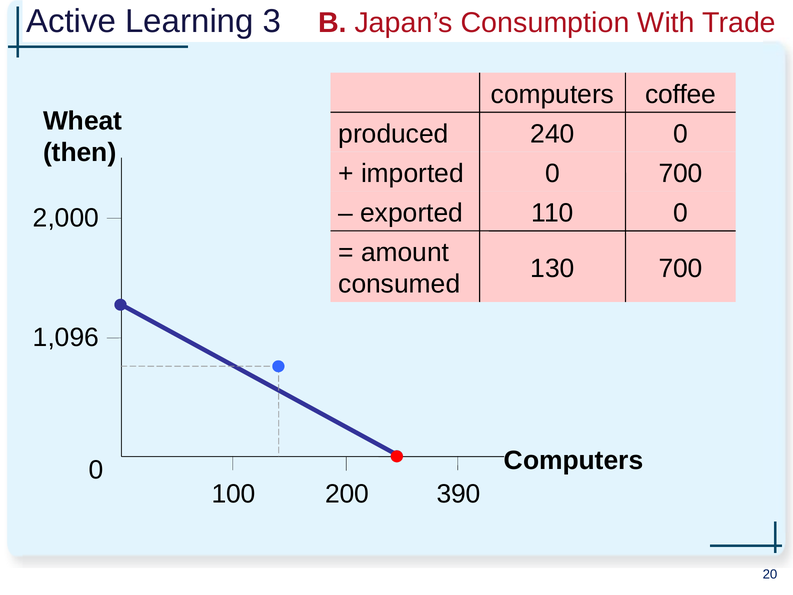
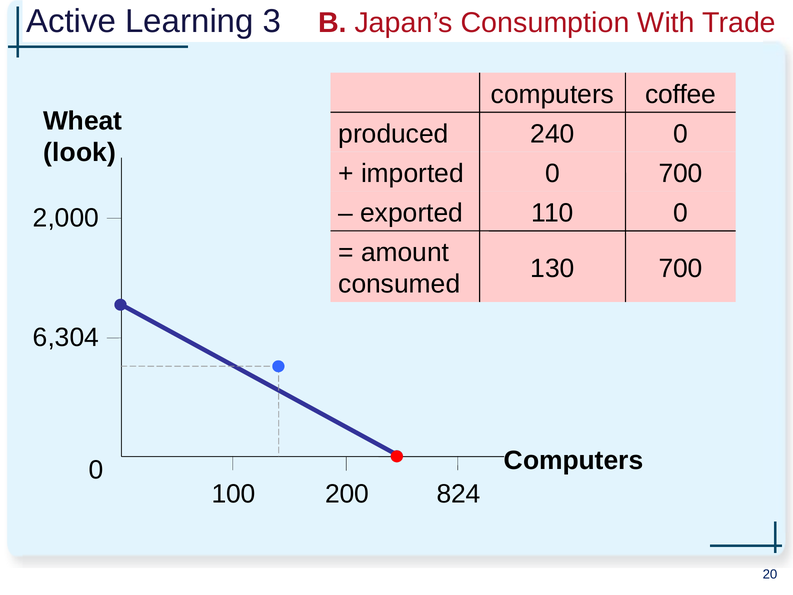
then: then -> look (80, 153)
1,096: 1,096 -> 6,304 (66, 337)
390: 390 -> 824 (459, 494)
